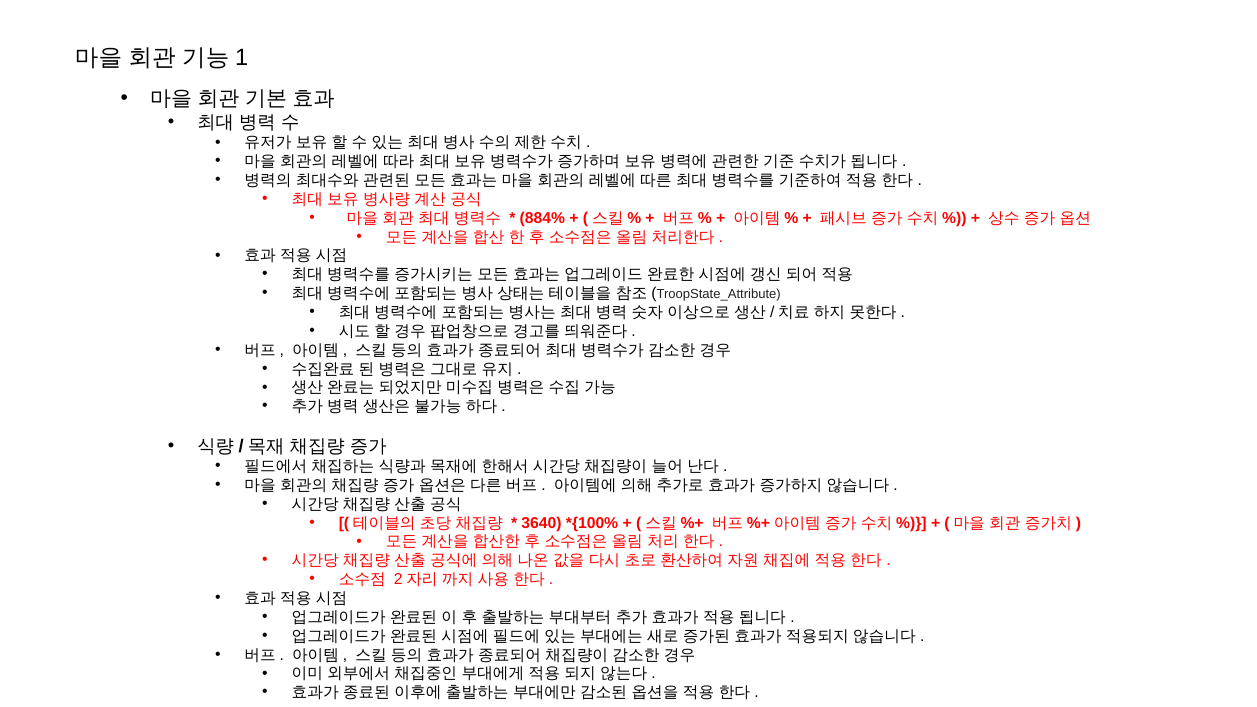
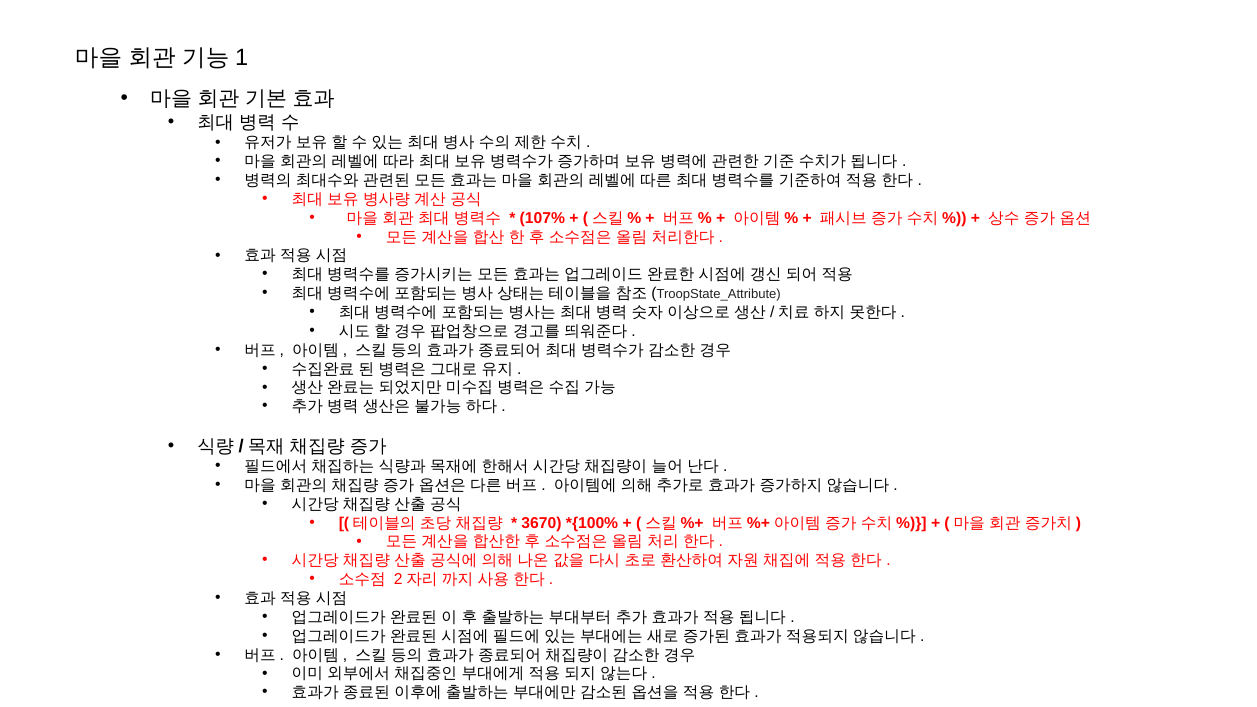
884%: 884% -> 107% (542, 218)
3640: 3640 -> 3670 (541, 523)
